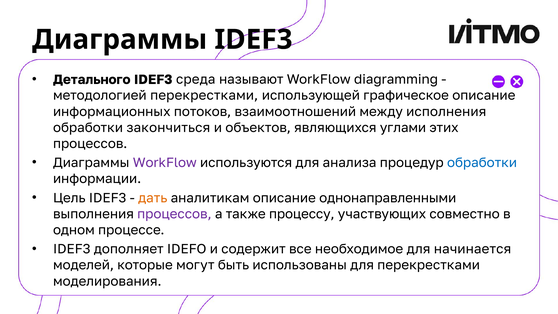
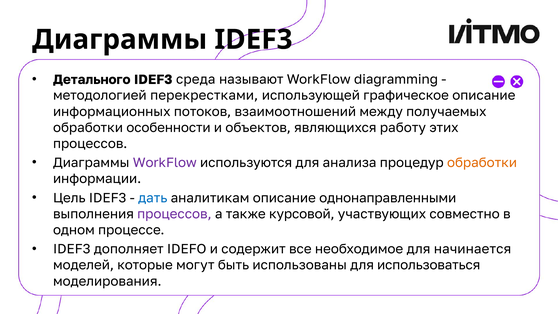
исполнения: исполнения -> получаемых (446, 112)
закончиться: закончиться -> особенности (168, 128)
углами: углами -> работу (403, 128)
обработки colour: blue -> orange (482, 163)
дать colour: orange -> blue (153, 198)
процессу: процессу -> курсовой (302, 214)
для перекрестками: перекрестками -> использоваться (429, 265)
